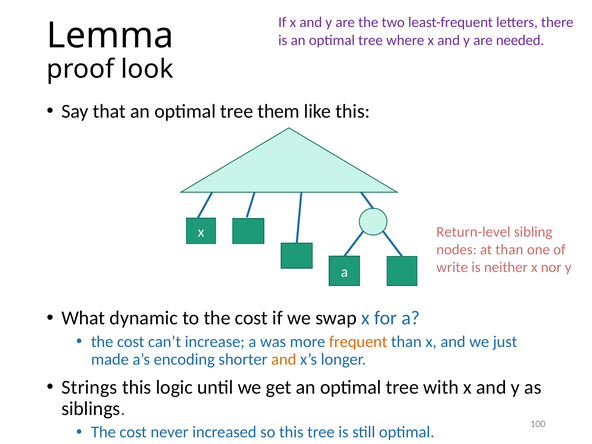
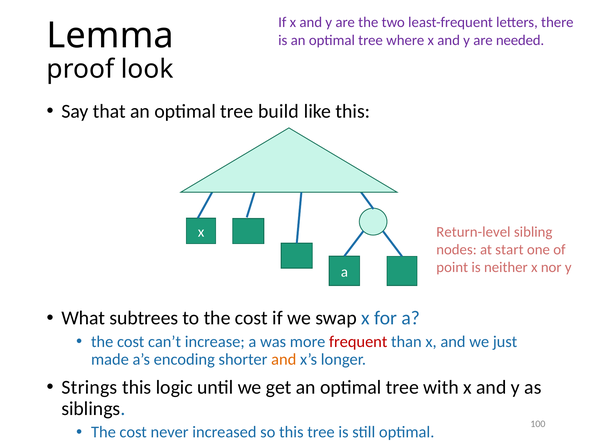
them: them -> build (278, 111)
at than: than -> start (509, 250)
write: write -> point (452, 267)
dynamic: dynamic -> subtrees (144, 318)
frequent colour: orange -> red (358, 342)
